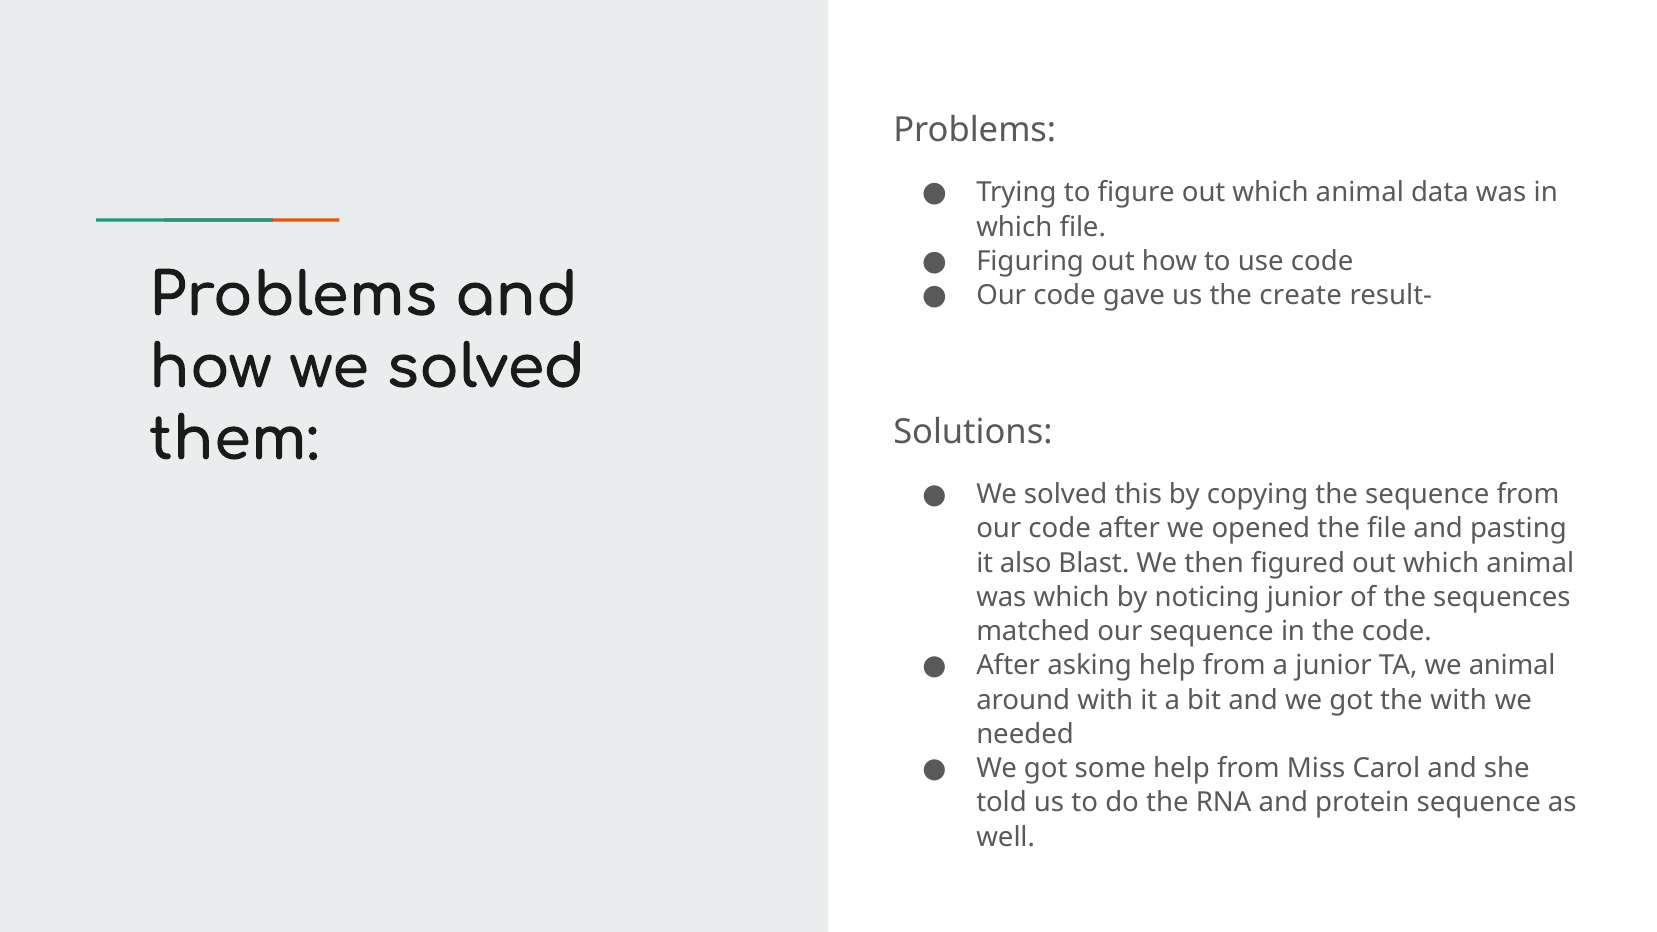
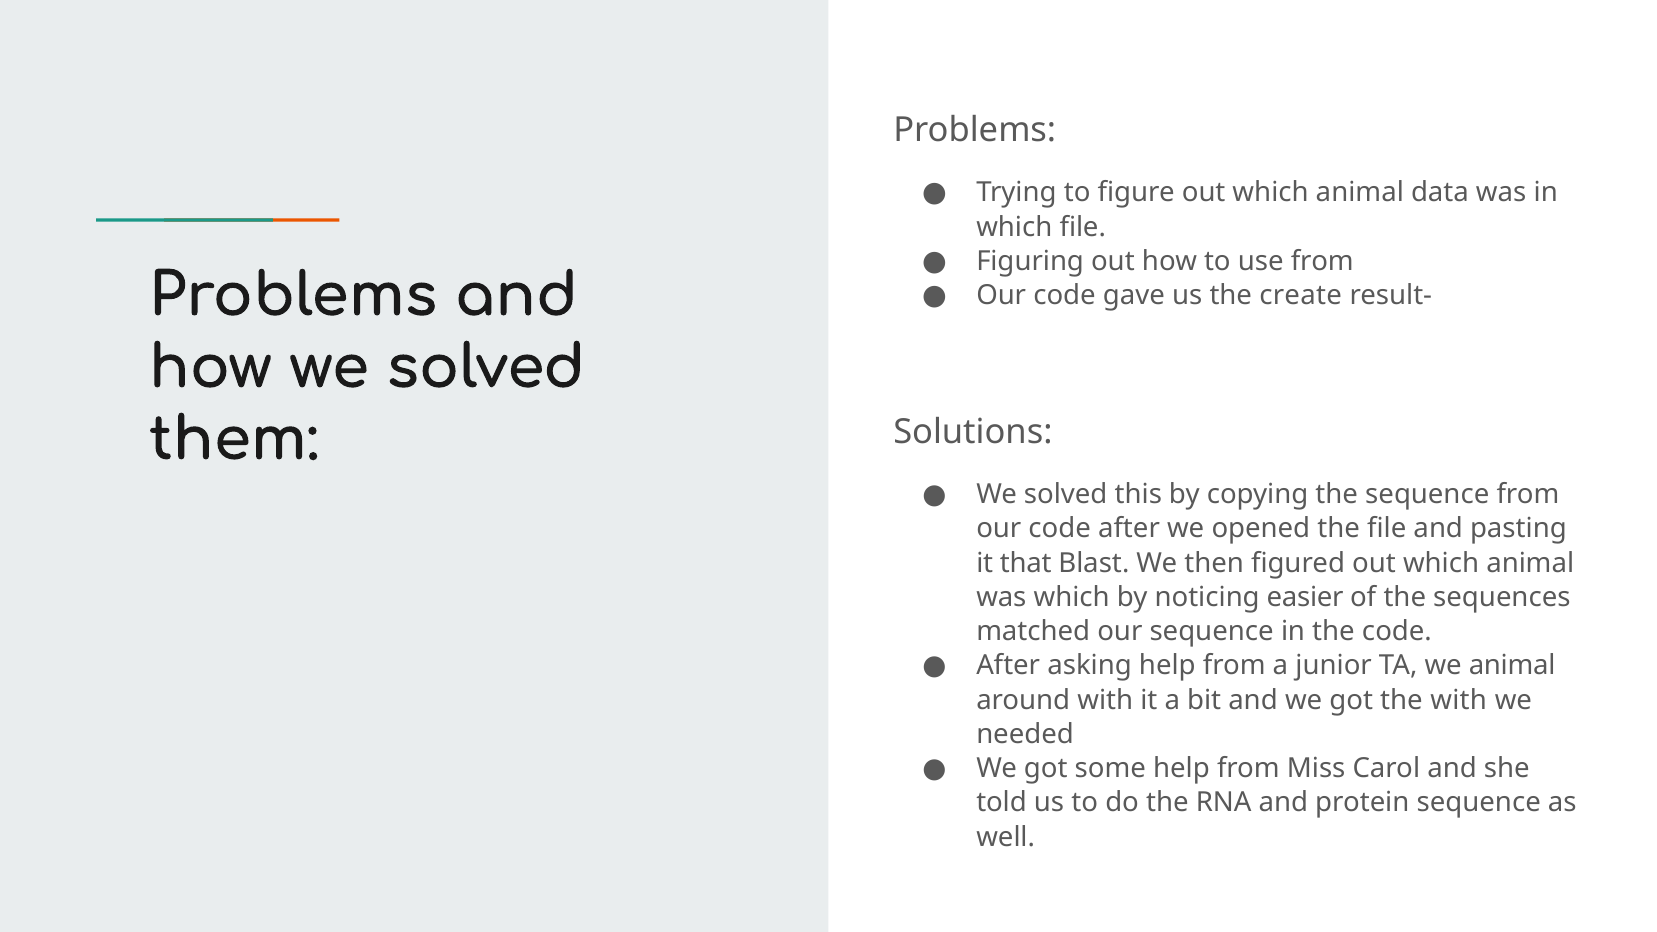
use code: code -> from (1322, 261)
also: also -> that (1026, 563)
noticing junior: junior -> easier (1305, 597)
